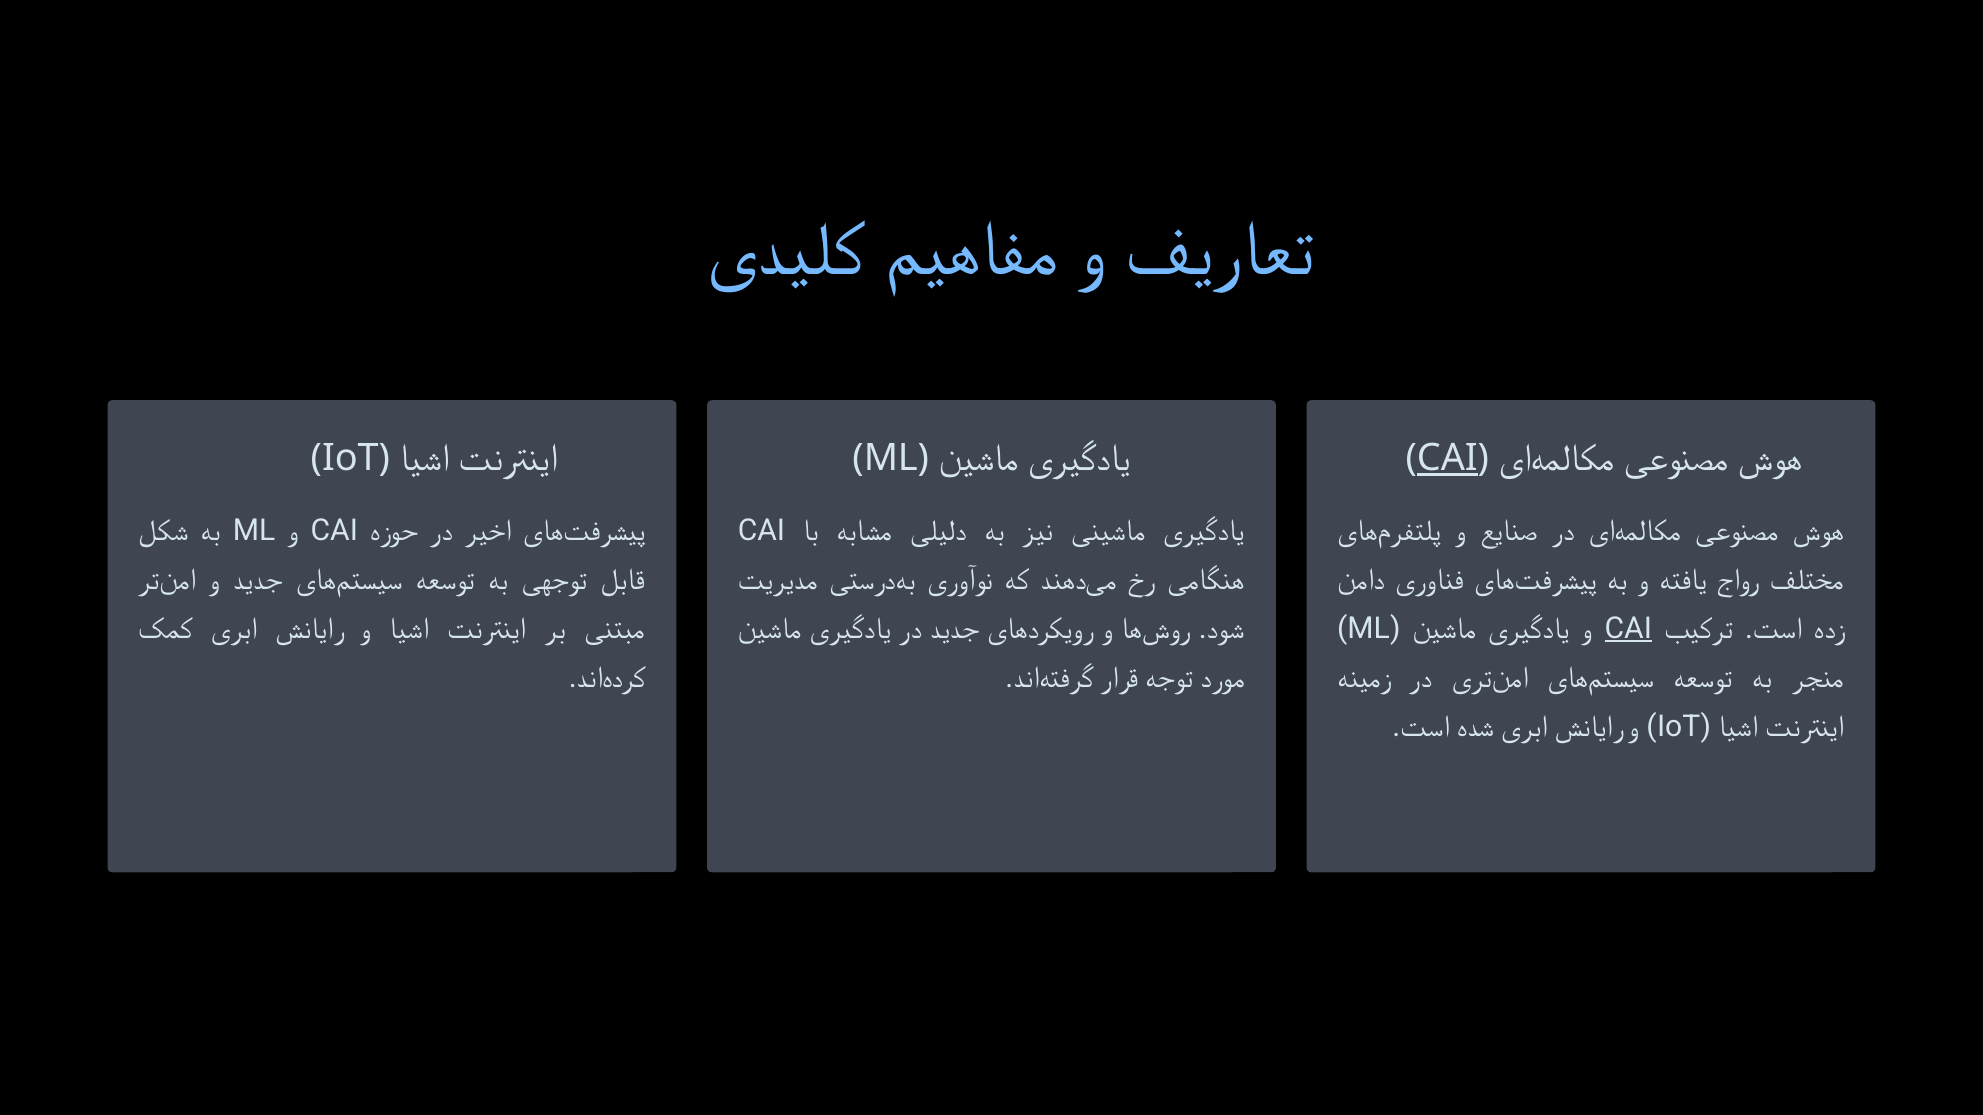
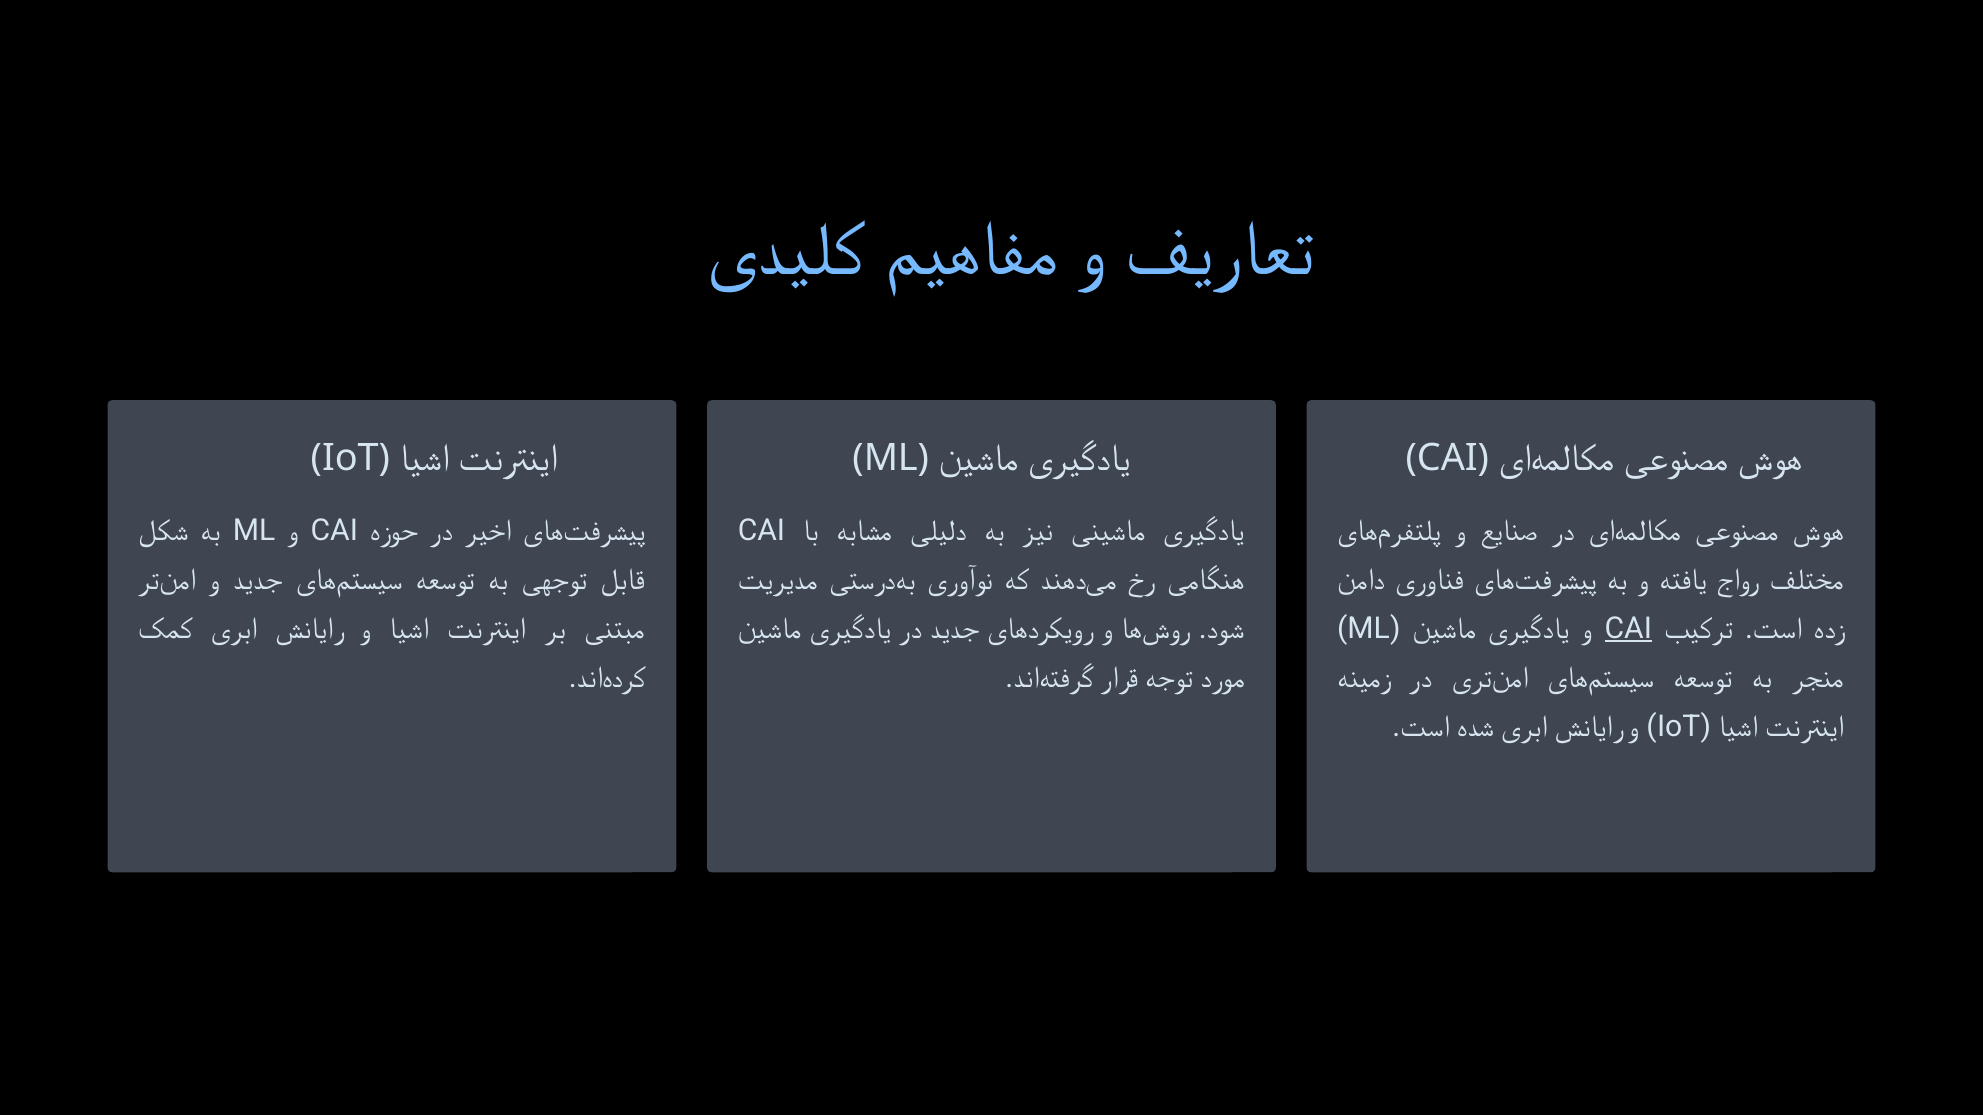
CAI underline: present -> none (1447, 458)
